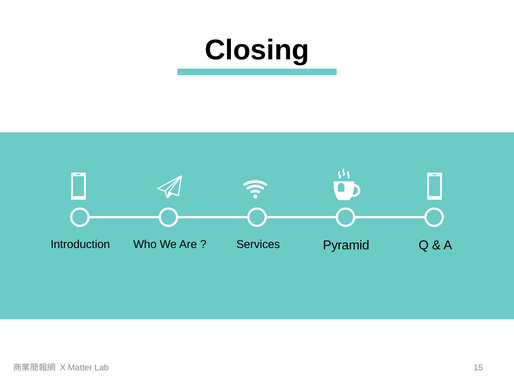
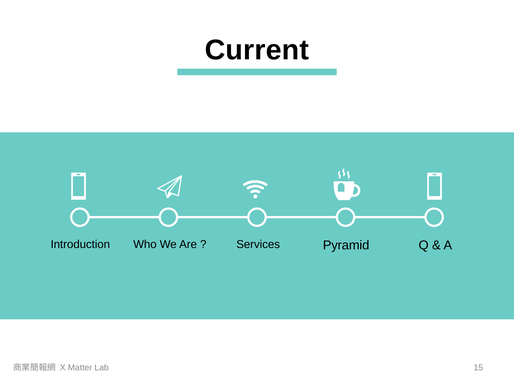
Closing: Closing -> Current (257, 50)
